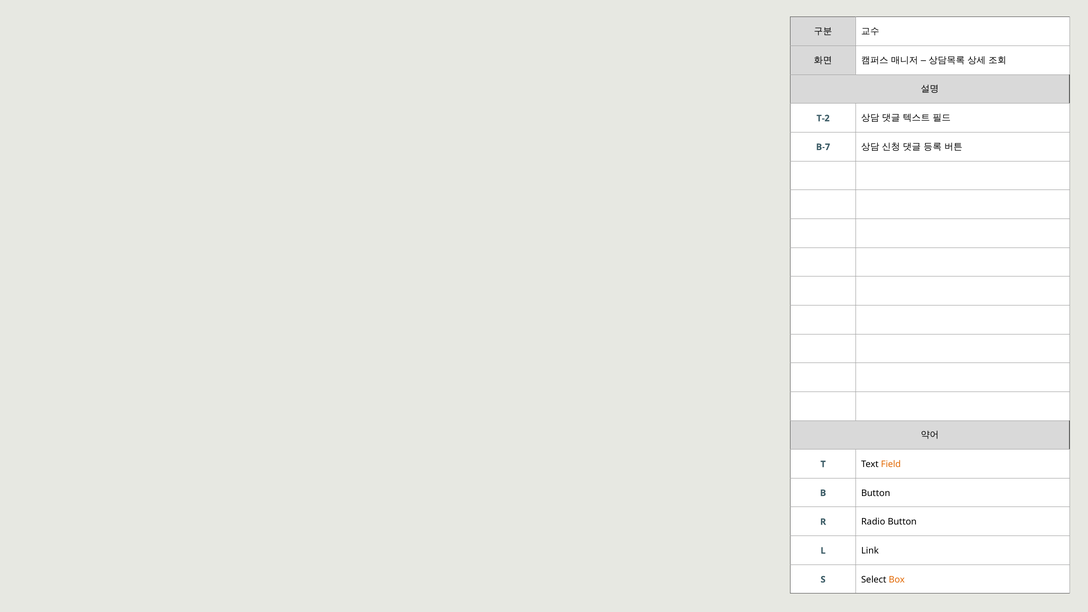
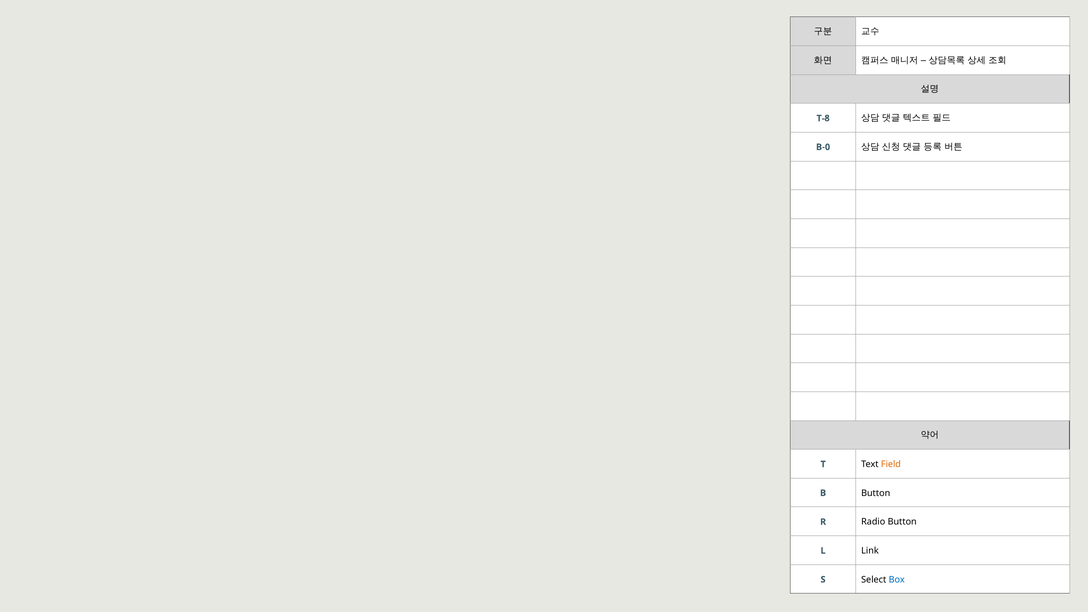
T-2: T-2 -> T-8 (823, 118)
B-7: B-7 -> B-0 (823, 147)
Box colour: orange -> blue (897, 580)
